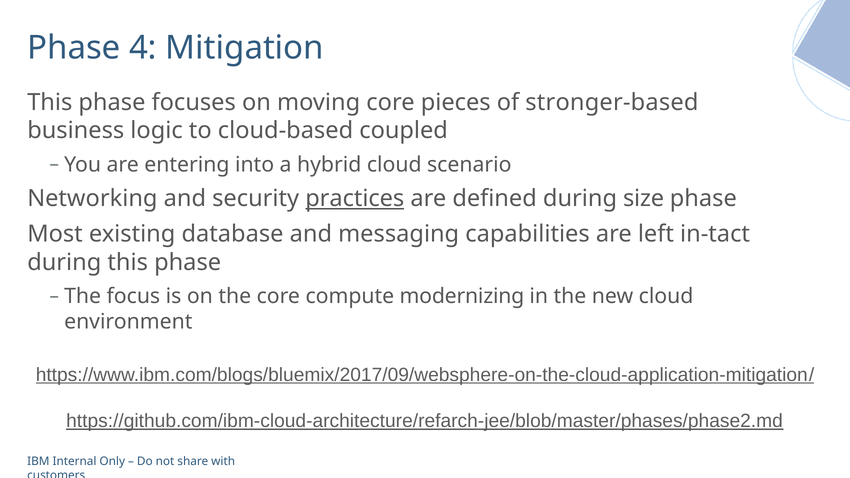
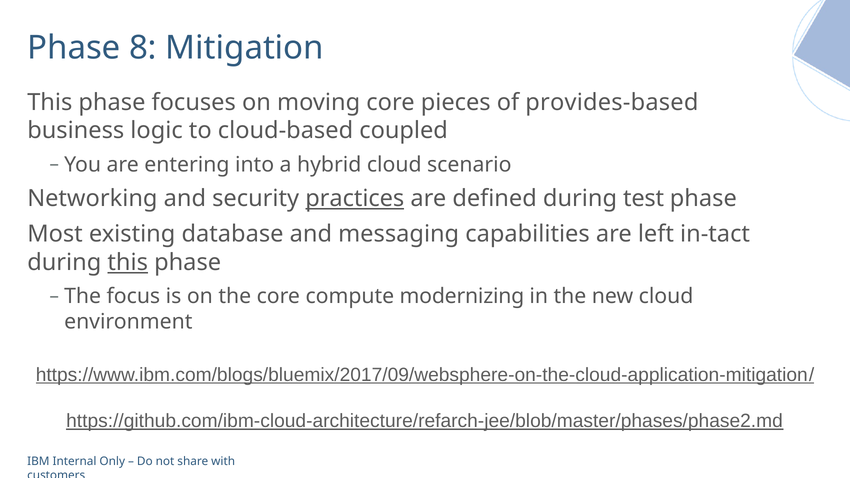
4: 4 -> 8 (143, 48)
stronger-based: stronger-based -> provides-based (612, 102)
size: size -> test (644, 199)
this underline: none -> present (128, 262)
